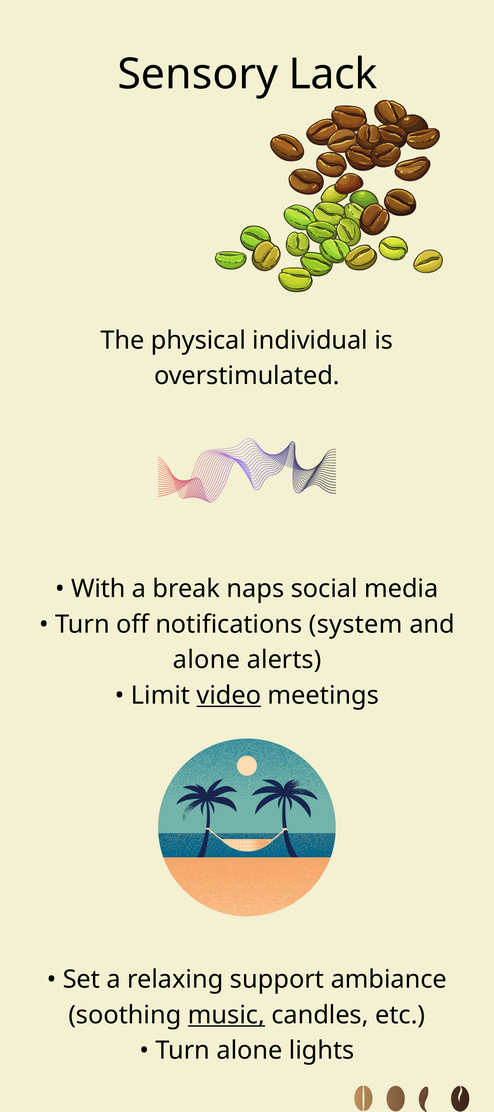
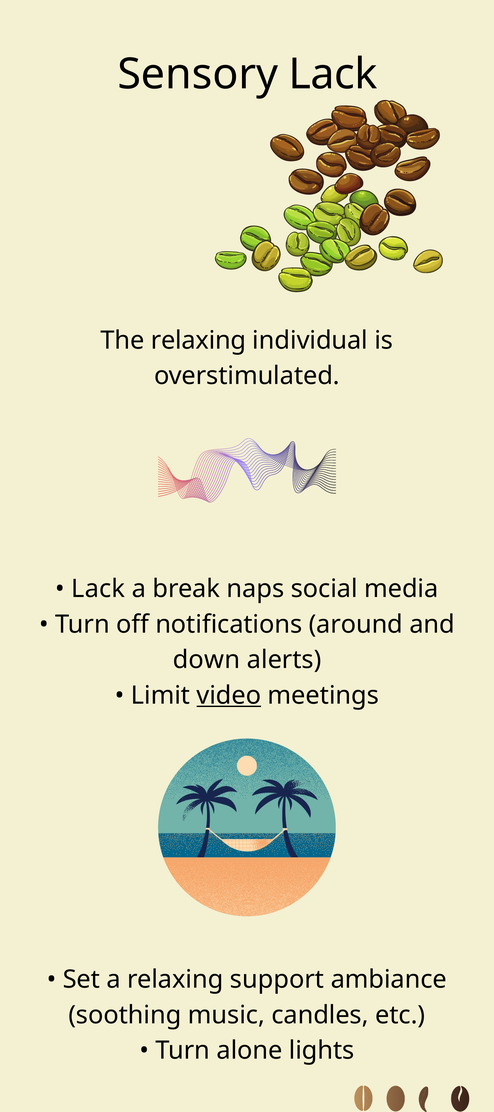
The physical: physical -> relaxing (198, 340)
With: With -> Lack (98, 589)
system: system -> around (356, 624)
alone: alone -> down (206, 660)
music underline: present -> none (226, 1015)
